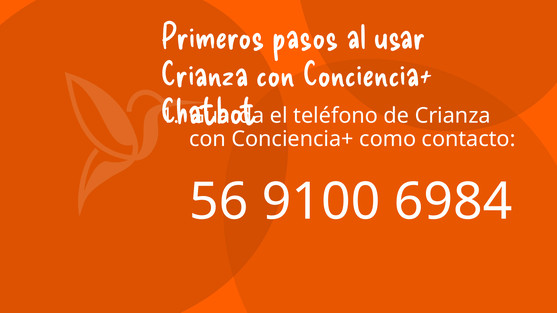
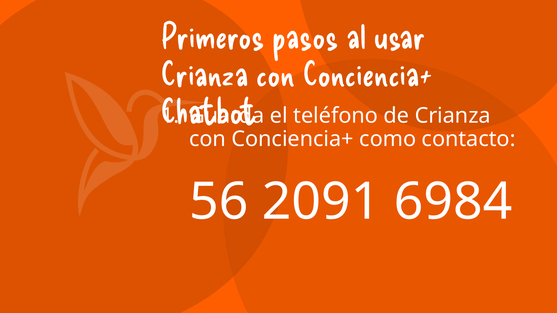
9100: 9100 -> 2091 (321, 202)
